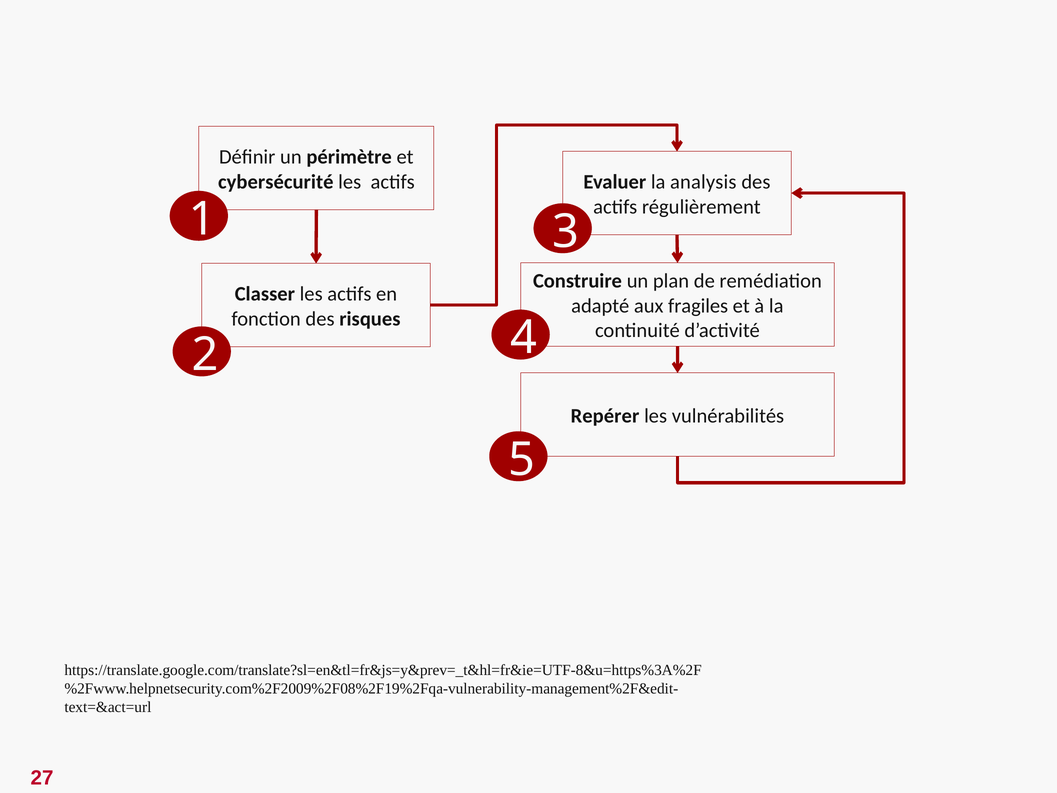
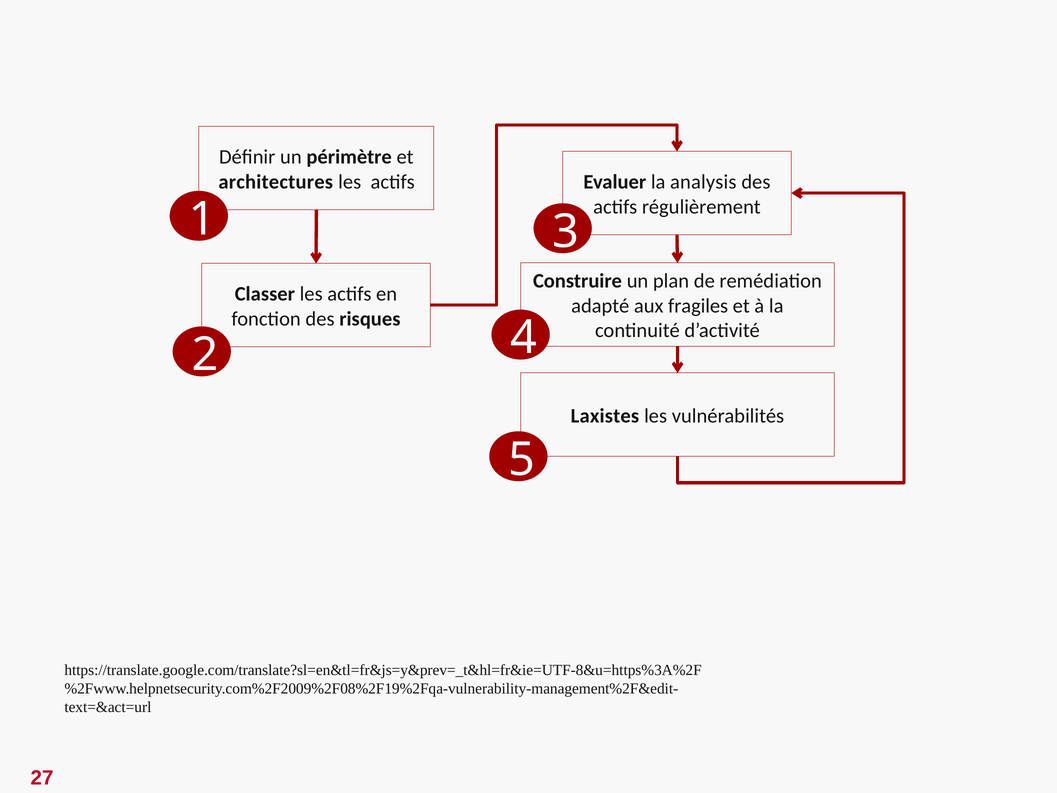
cybersécurité: cybersécurité -> architectures (276, 182)
Repérer: Repérer -> Laxistes (605, 416)
